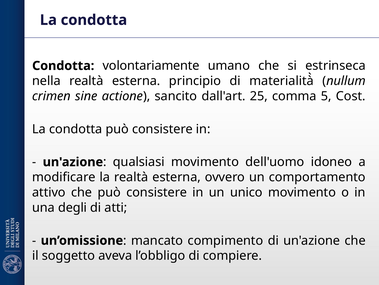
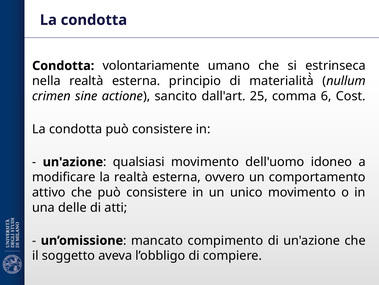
5: 5 -> 6 (326, 96)
degli: degli -> delle (72, 207)
